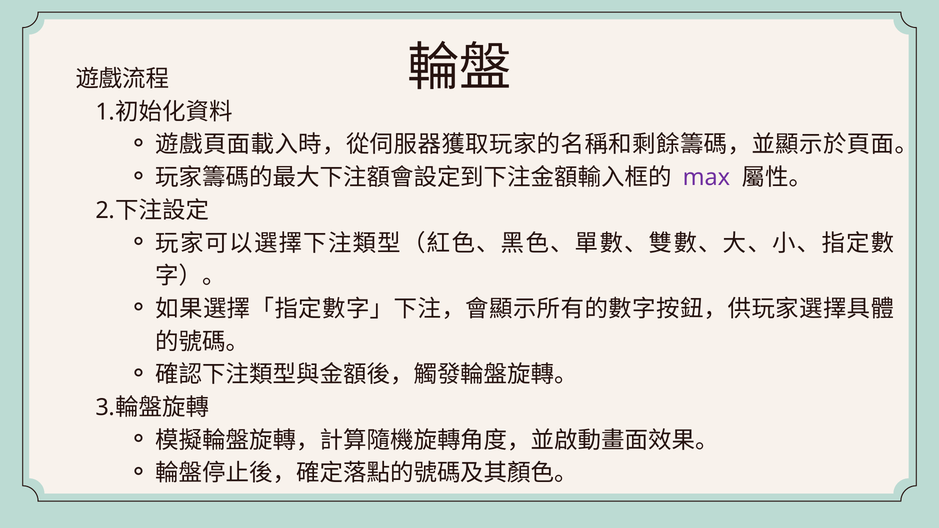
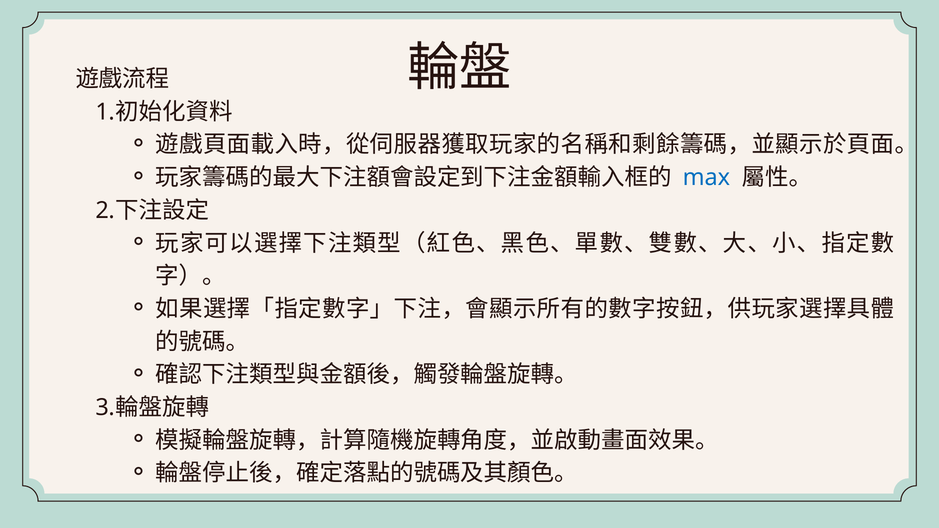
max colour: purple -> blue (706, 178)
